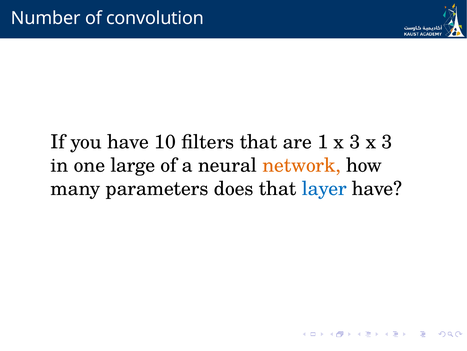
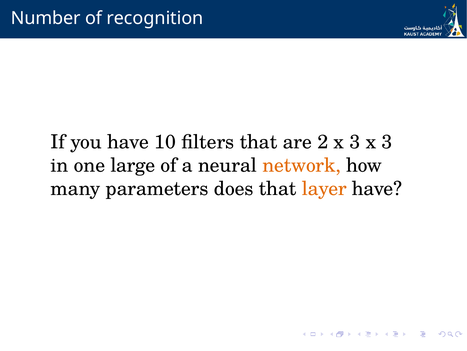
convolution: convolution -> recognition (155, 18)
1: 1 -> 2 (323, 142)
layer colour: blue -> orange (324, 189)
